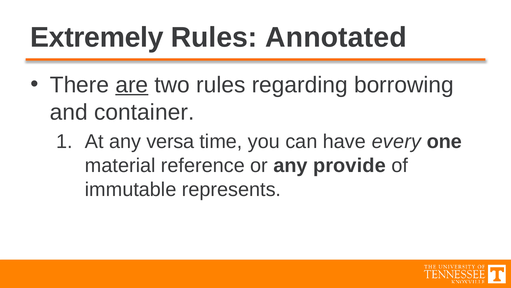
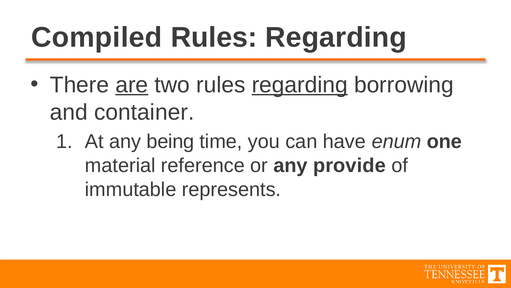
Extremely: Extremely -> Compiled (97, 37)
Annotated: Annotated -> Regarding (336, 37)
regarding underline: none -> present (300, 85)
versa: versa -> being (170, 141)
every: every -> enum (397, 141)
